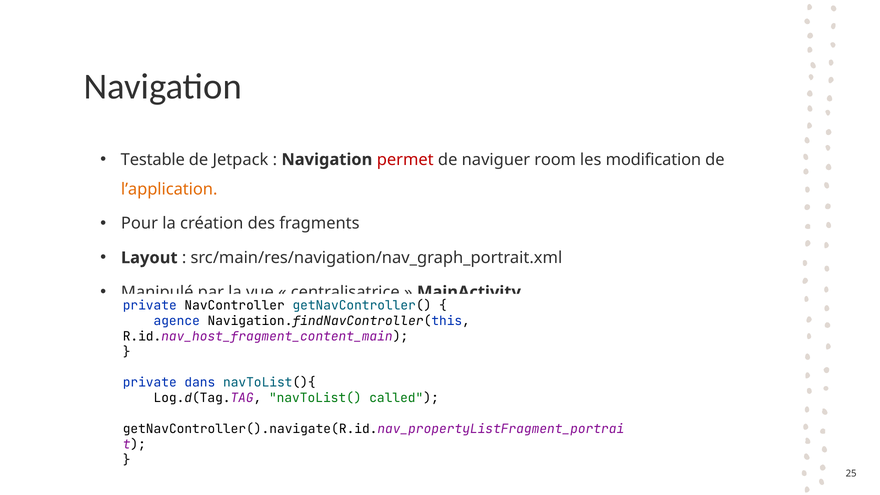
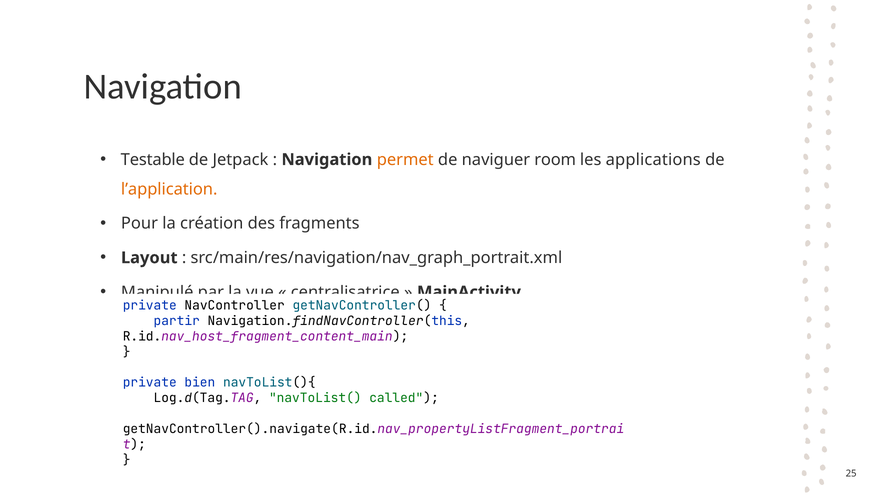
permet colour: red -> orange (405, 160)
modification: modification -> applications (653, 160)
agence: agence -> partir (177, 321)
dans: dans -> bien (200, 383)
